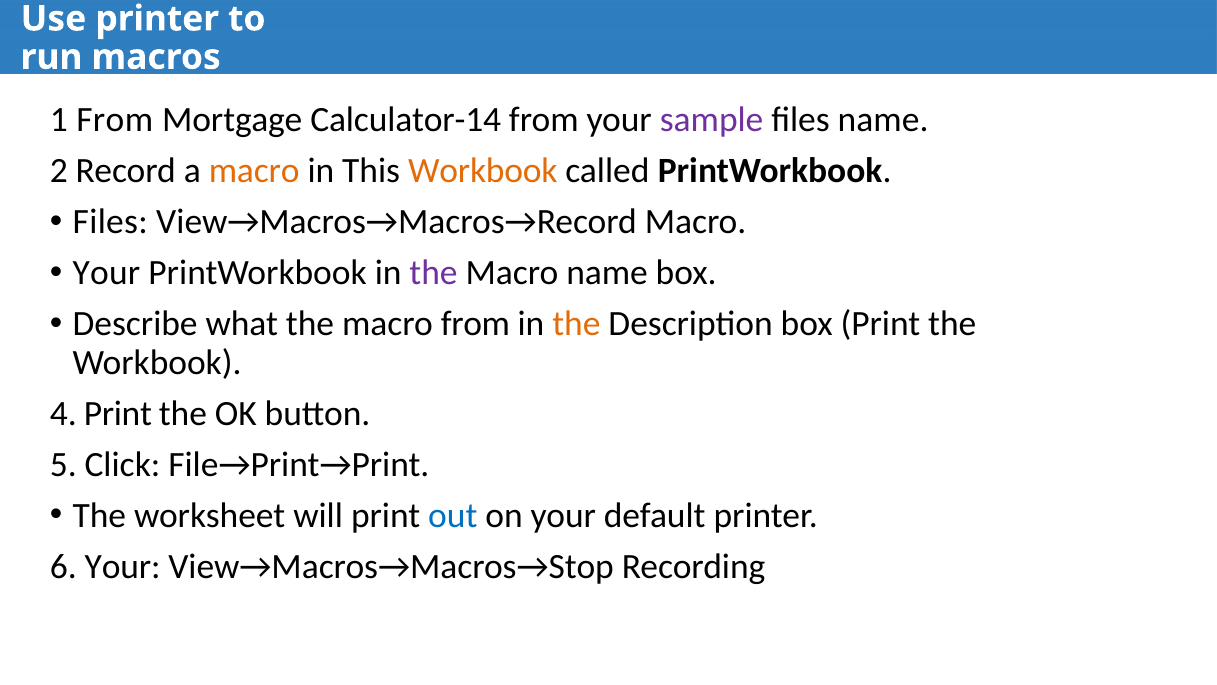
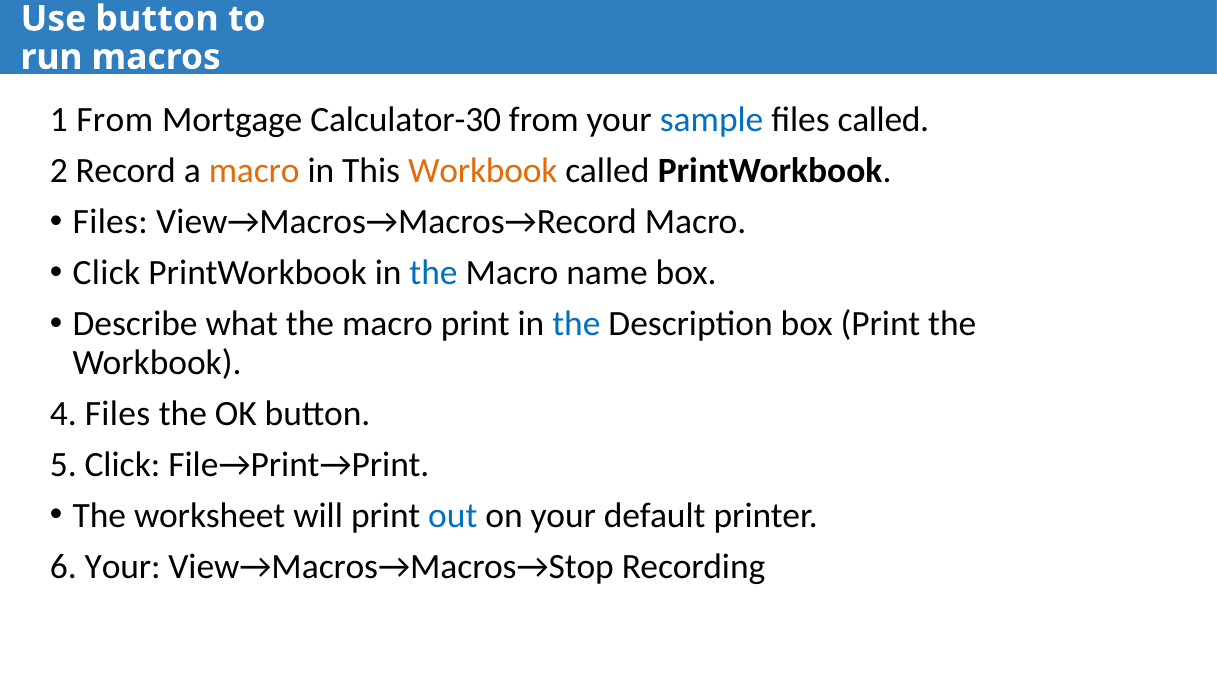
Use printer: printer -> button (157, 19)
Calculator-14: Calculator-14 -> Calculator-30 (406, 120)
sample colour: purple -> blue (712, 120)
files name: name -> called (883, 120)
Your: Your -> Click (106, 273)
the colour: purple -> blue (433, 273)
macro from: from -> print (475, 324)
the colour: orange -> blue (576, 324)
4 Print: Print -> Files (118, 413)
